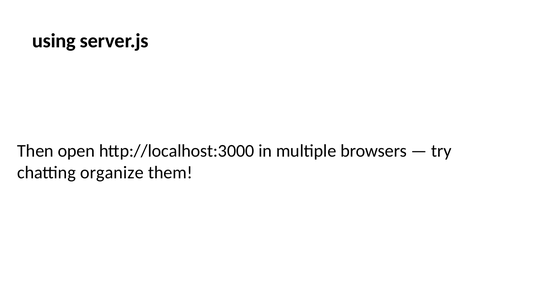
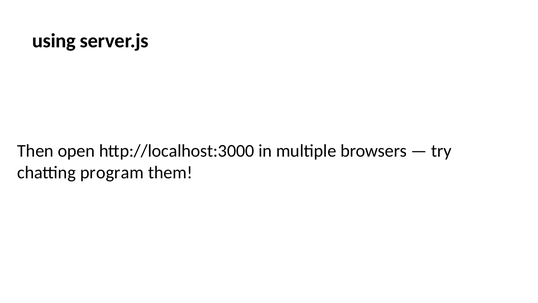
organize: organize -> program (112, 172)
